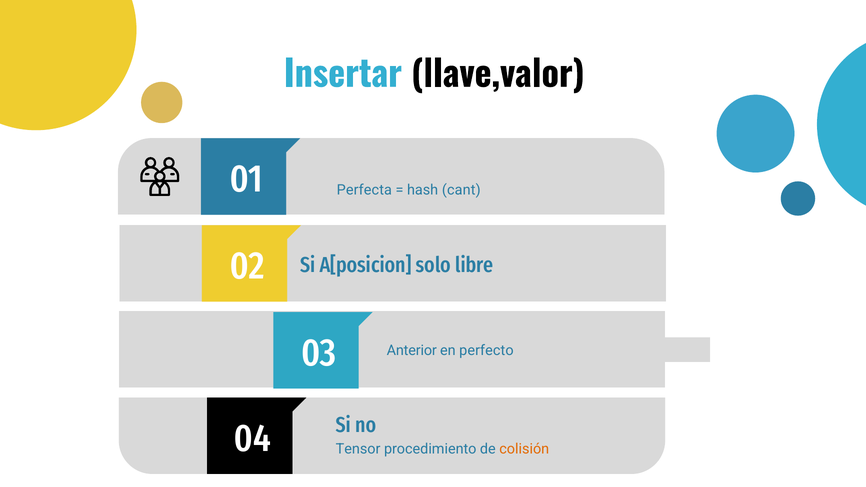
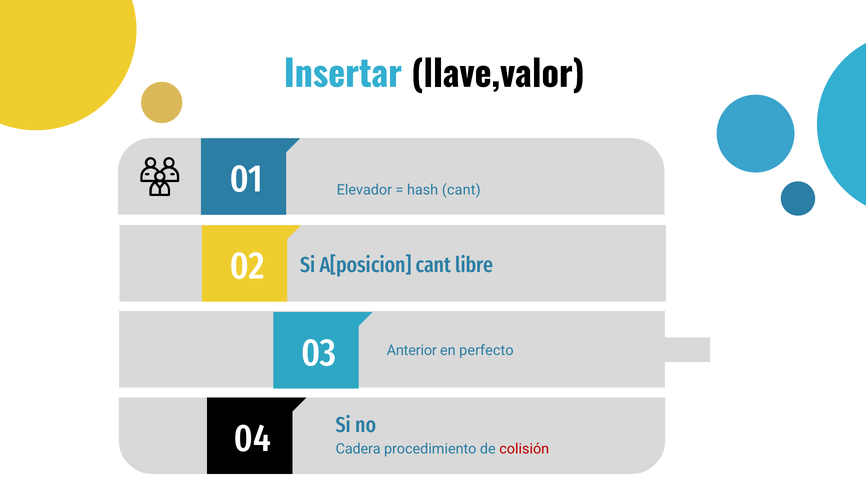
Perfecta: Perfecta -> Elevador (364, 190)
A[posicion solo: solo -> cant (433, 265)
Tensor: Tensor -> Cadera (358, 449)
colisión colour: orange -> red (524, 449)
